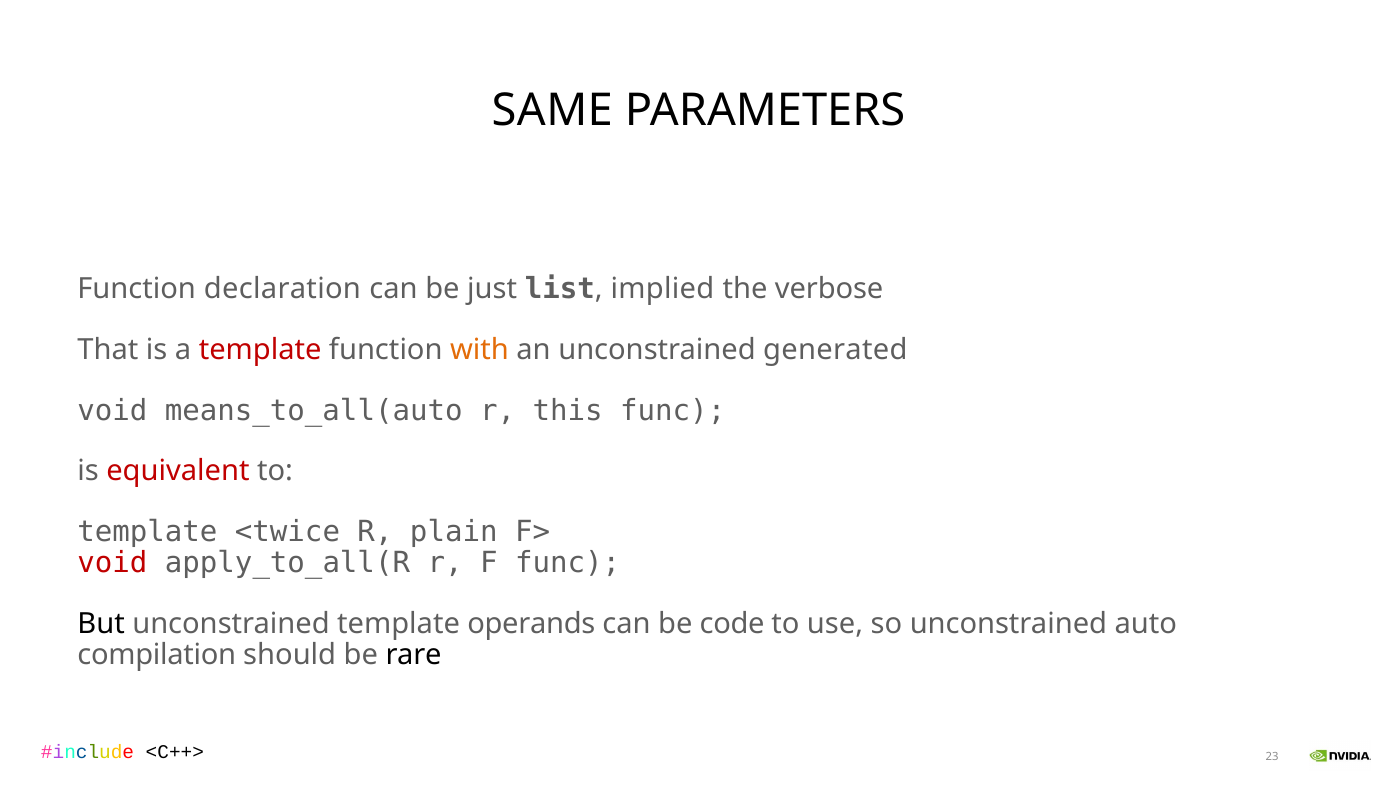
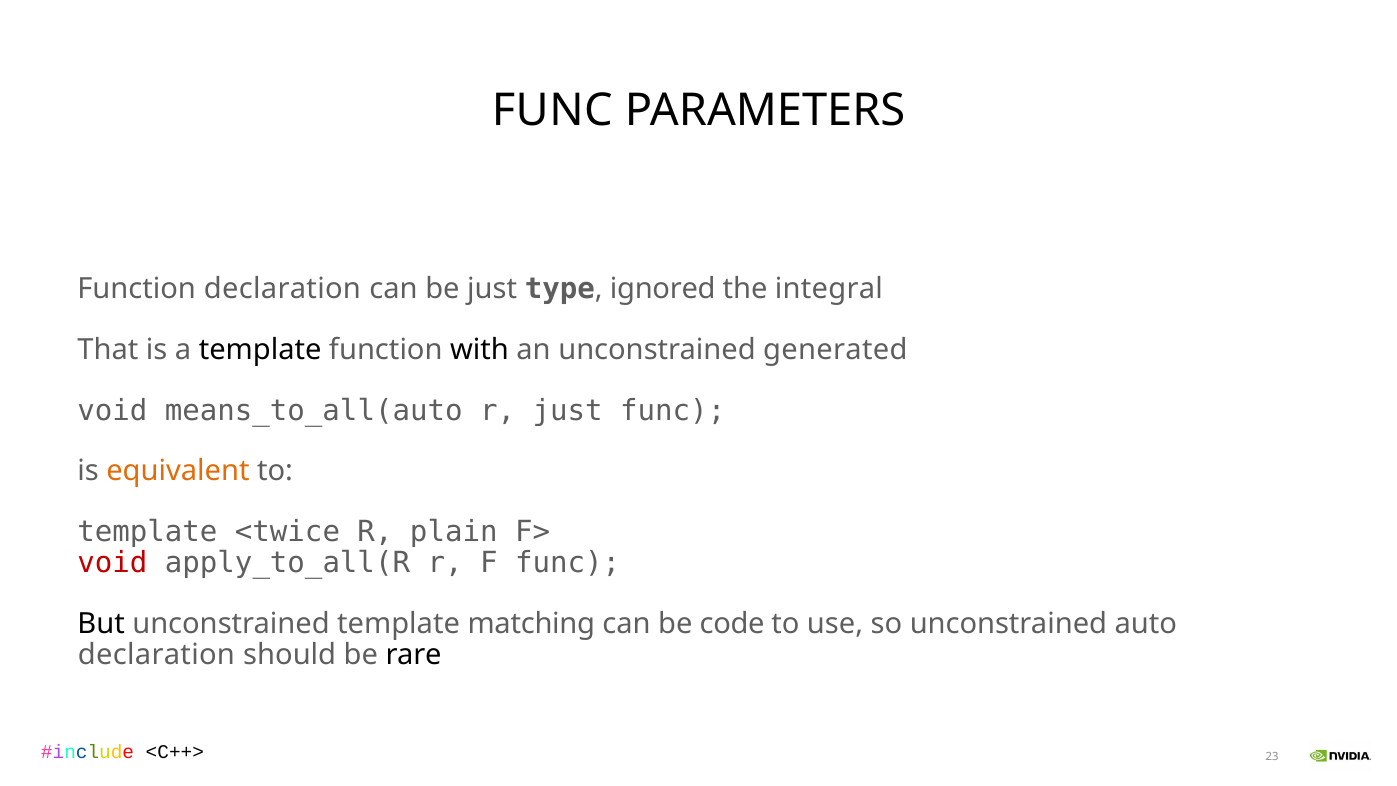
SAME: SAME -> FUNC (552, 111)
list: list -> type (560, 289)
implied: implied -> ignored (663, 289)
verbose: verbose -> integral (829, 289)
template colour: red -> black (260, 350)
with colour: orange -> black (480, 350)
r this: this -> just (568, 410)
equivalent colour: red -> orange (178, 471)
operands: operands -> matching (531, 624)
compilation: compilation -> declaration (156, 655)
